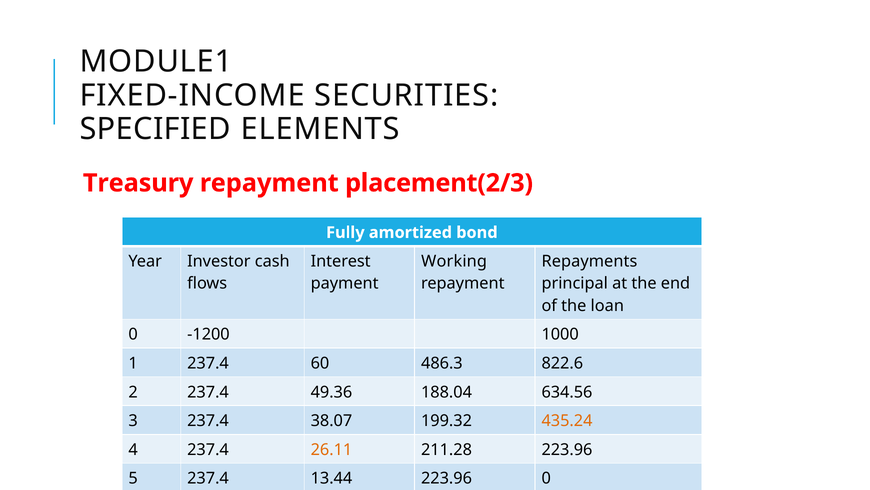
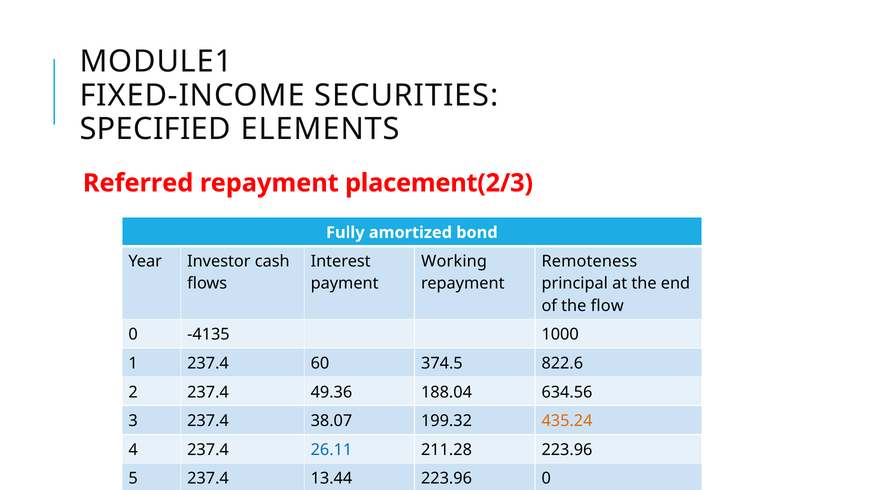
Treasury: Treasury -> Referred (138, 183)
Repayments: Repayments -> Remoteness (589, 261)
loan: loan -> flow (607, 305)
-1200: -1200 -> -4135 (208, 334)
486.3: 486.3 -> 374.5 (442, 363)
26.11 colour: orange -> blue (331, 449)
